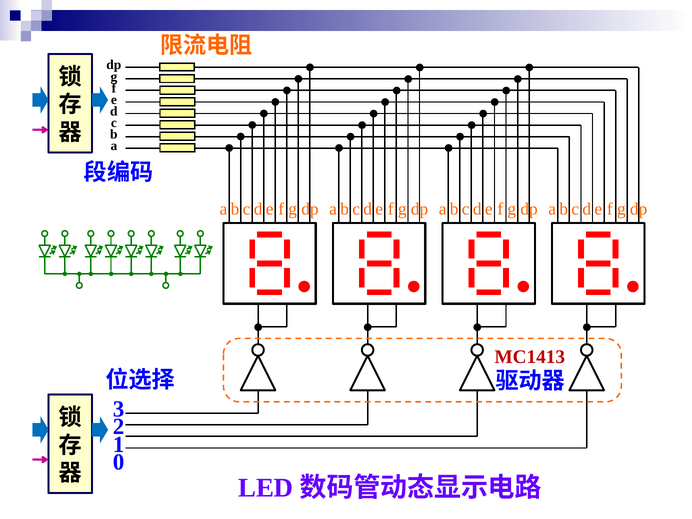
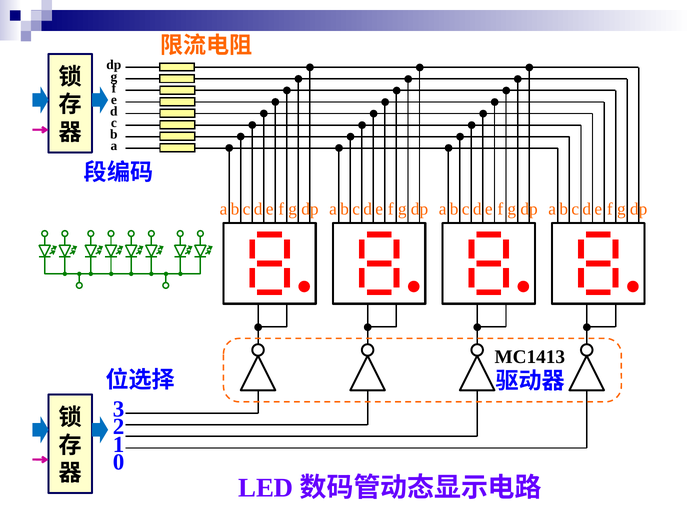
MC1413 colour: red -> black (530, 357)
